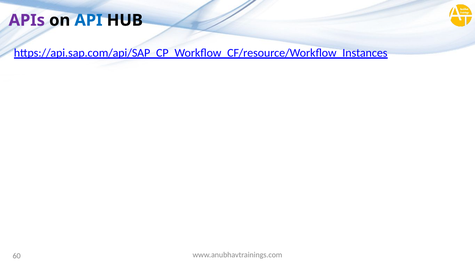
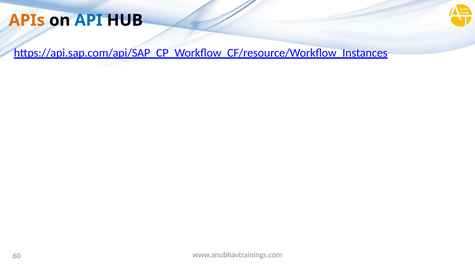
APIs colour: purple -> orange (27, 20)
